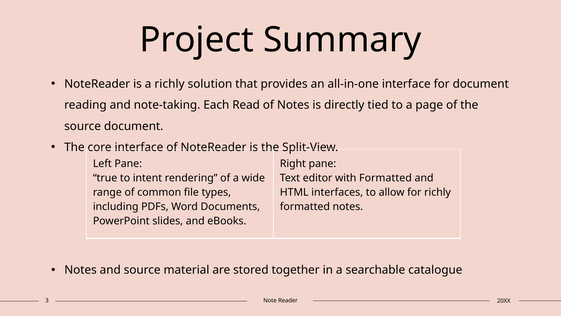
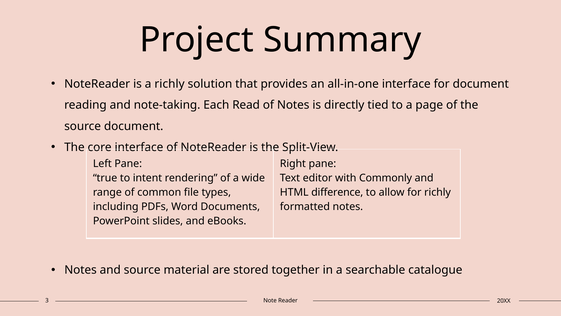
with Formatted: Formatted -> Commonly (386, 178)
interfaces: interfaces -> difference (337, 192)
